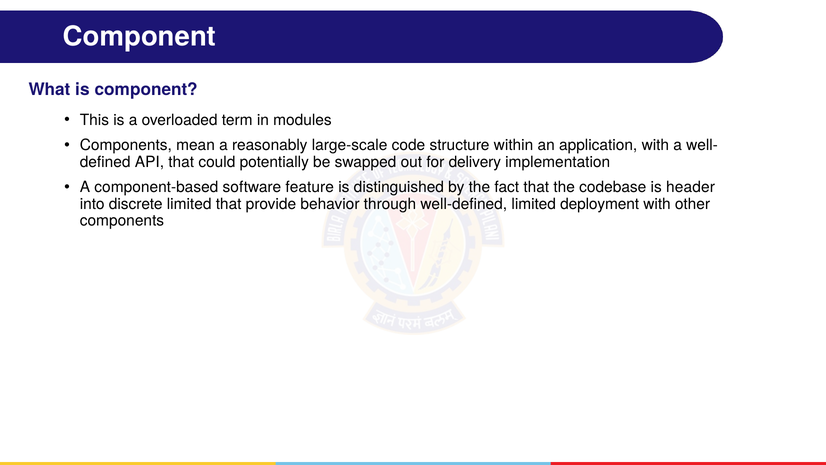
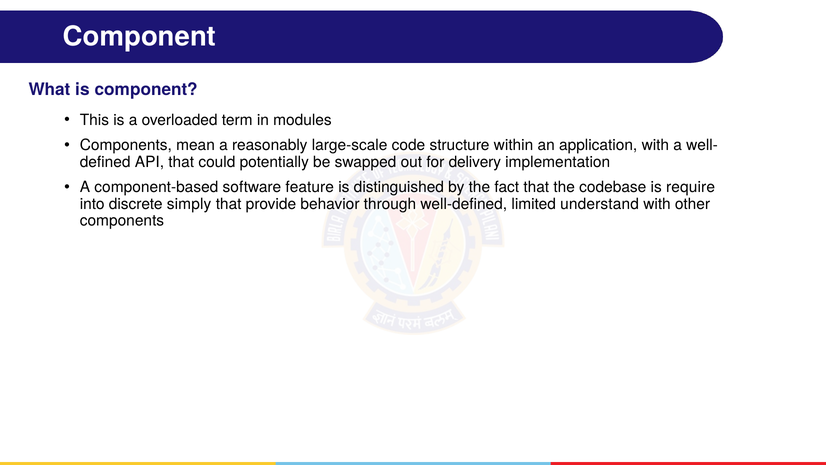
header: header -> require (691, 187)
discrete limited: limited -> simply (189, 204)
deployment: deployment -> understand (600, 204)
